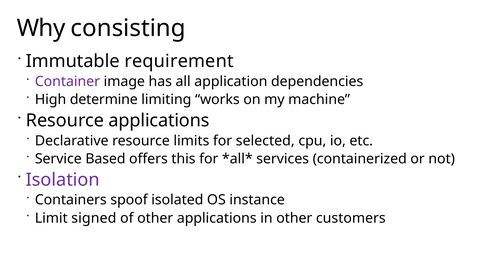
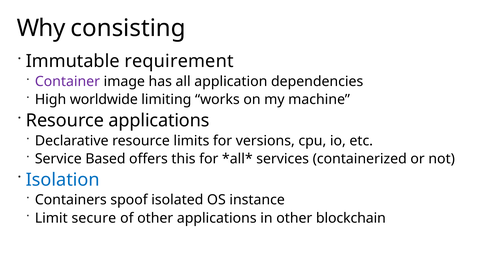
determine: determine -> worldwide (104, 100)
selected: selected -> versions (265, 141)
Isolation colour: purple -> blue (63, 180)
signed: signed -> secure (94, 218)
customers: customers -> blockchain (351, 218)
